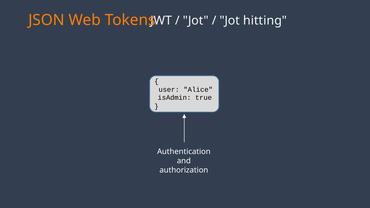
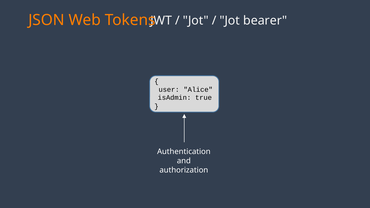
hitting: hitting -> bearer (265, 21)
